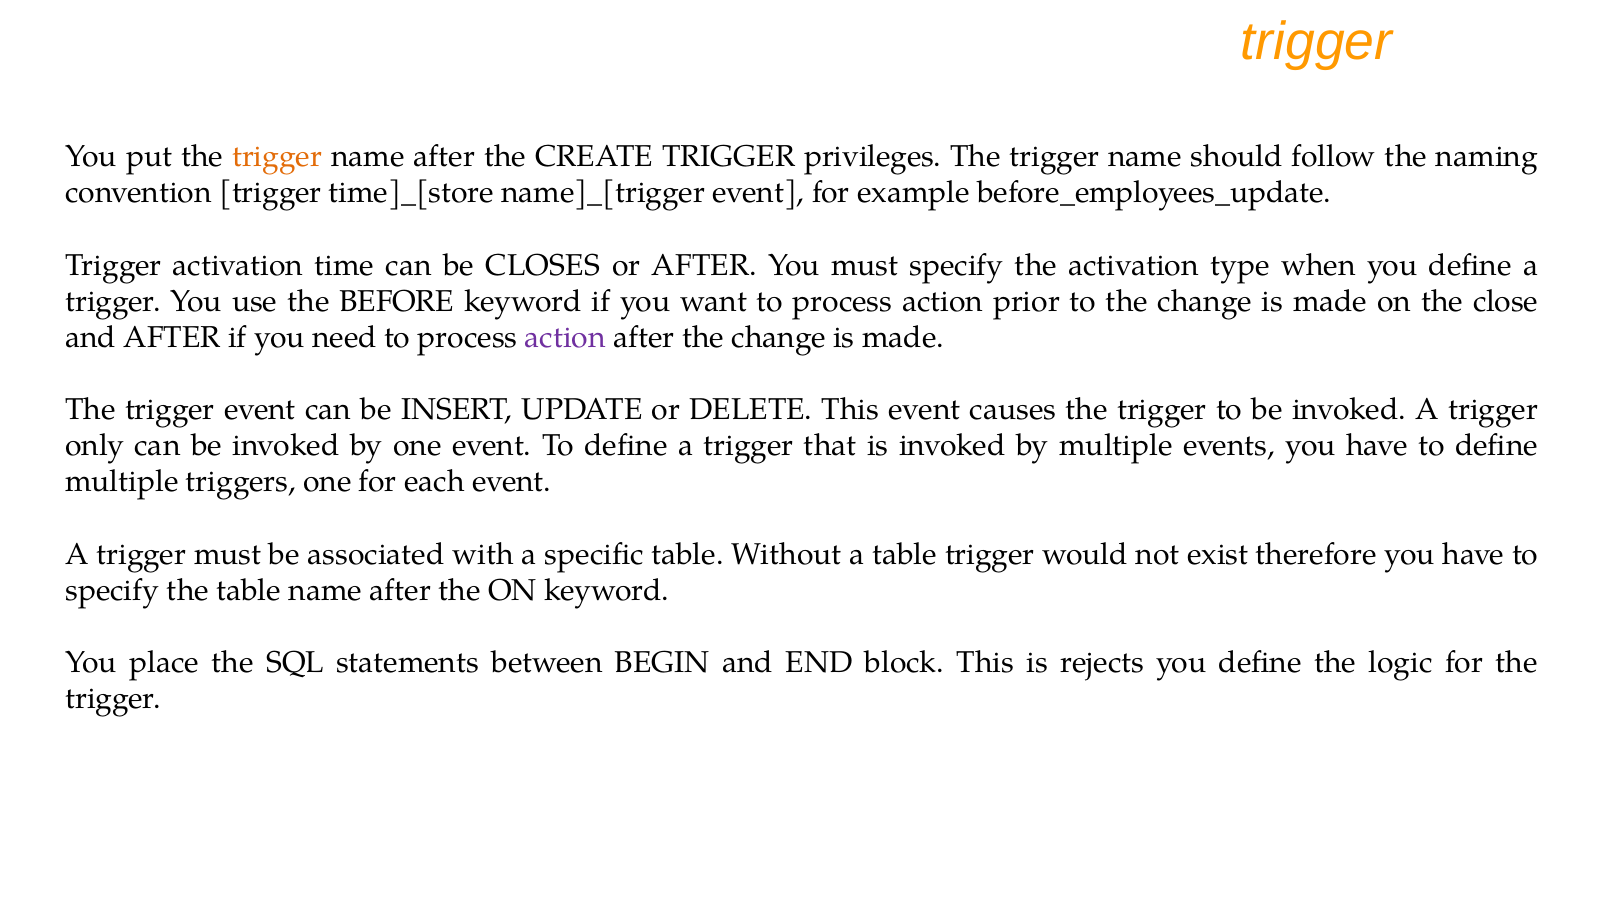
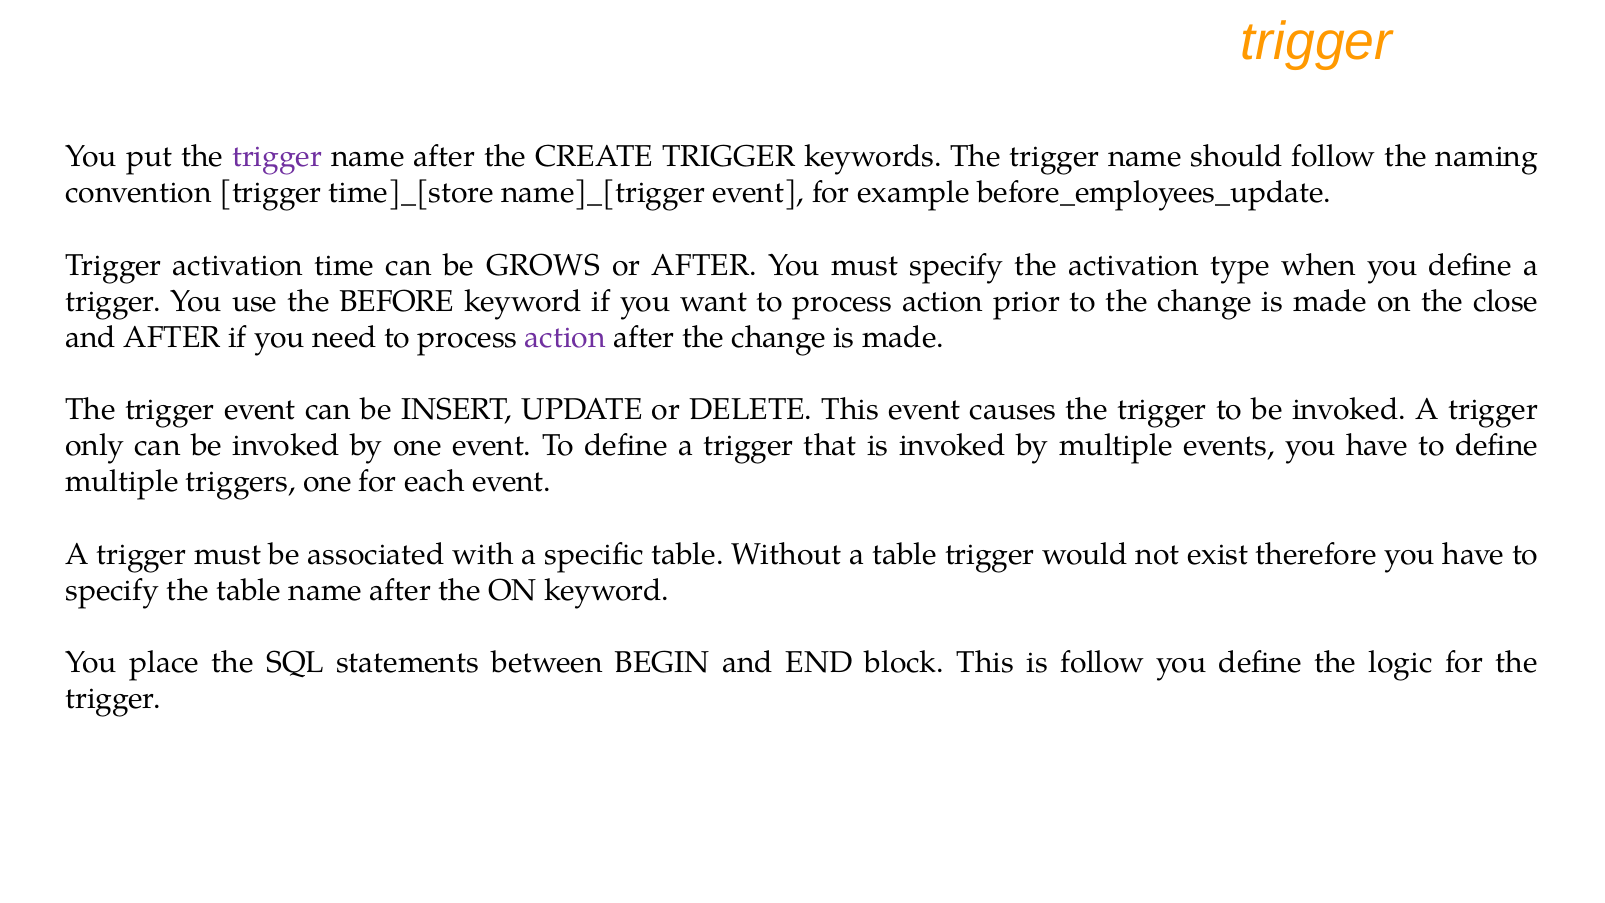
trigger colour: orange -> purple (277, 157)
privileges: privileges -> keywords (873, 157)
CLOSES: CLOSES -> GROWS (543, 265)
is rejects: rejects -> follow (1102, 662)
